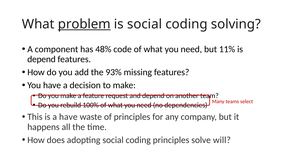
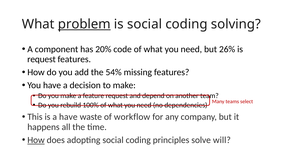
48%: 48% -> 20% (103, 49)
11%: 11% -> 26% (227, 49)
depend: depend -> request (41, 59)
93%: 93% -> 54% (114, 72)
of principles: principles -> workflow (132, 117)
How underline: none -> present (36, 140)
